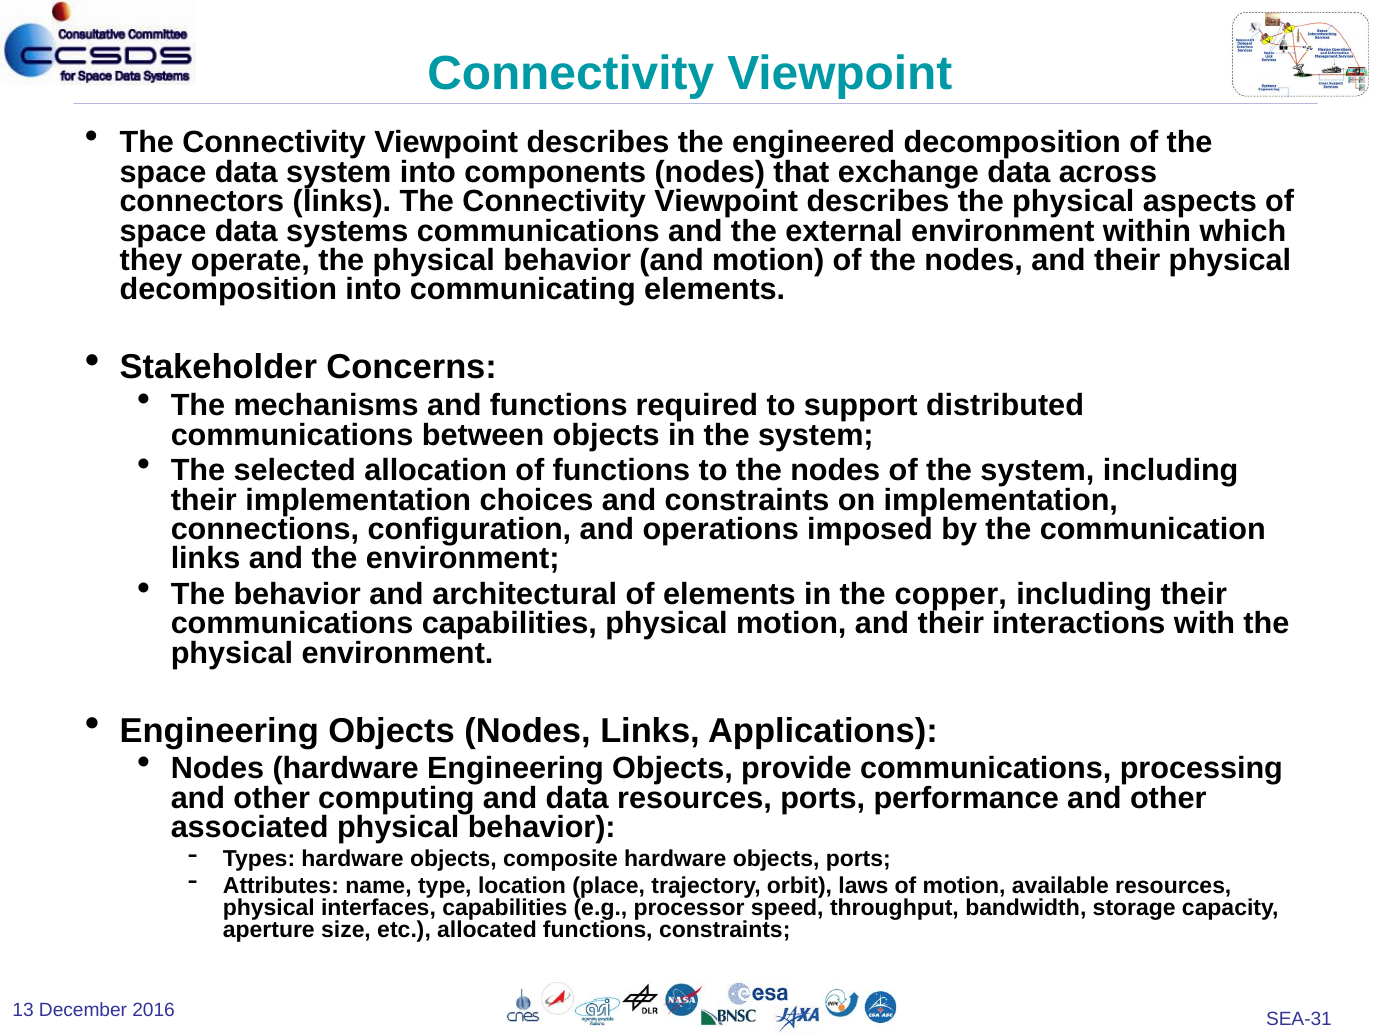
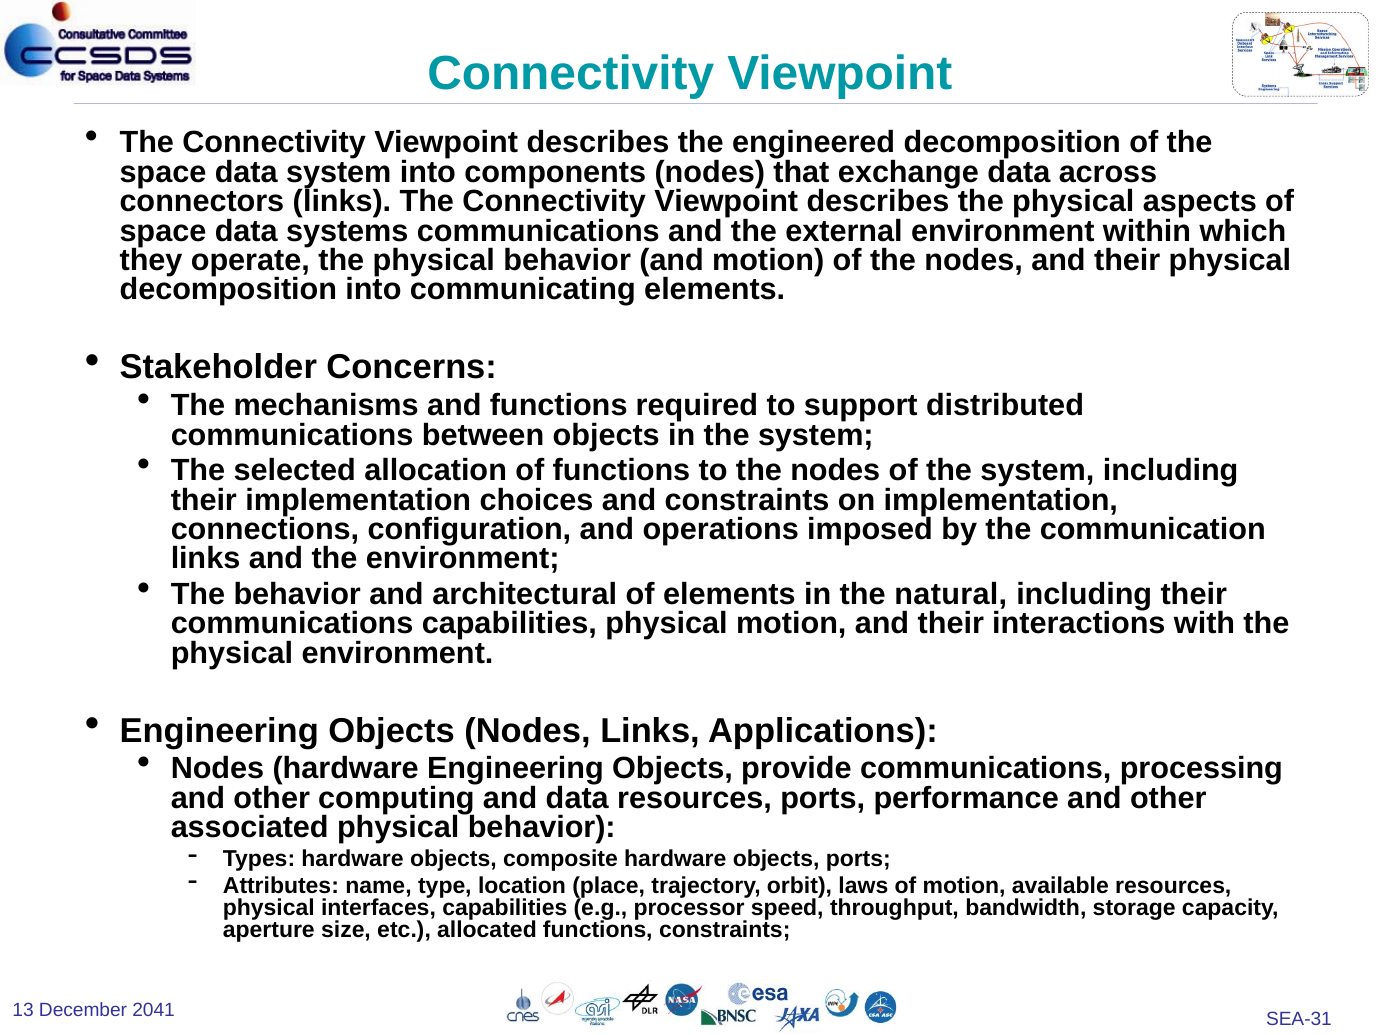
copper: copper -> natural (951, 594)
2016: 2016 -> 2041 (154, 1011)
